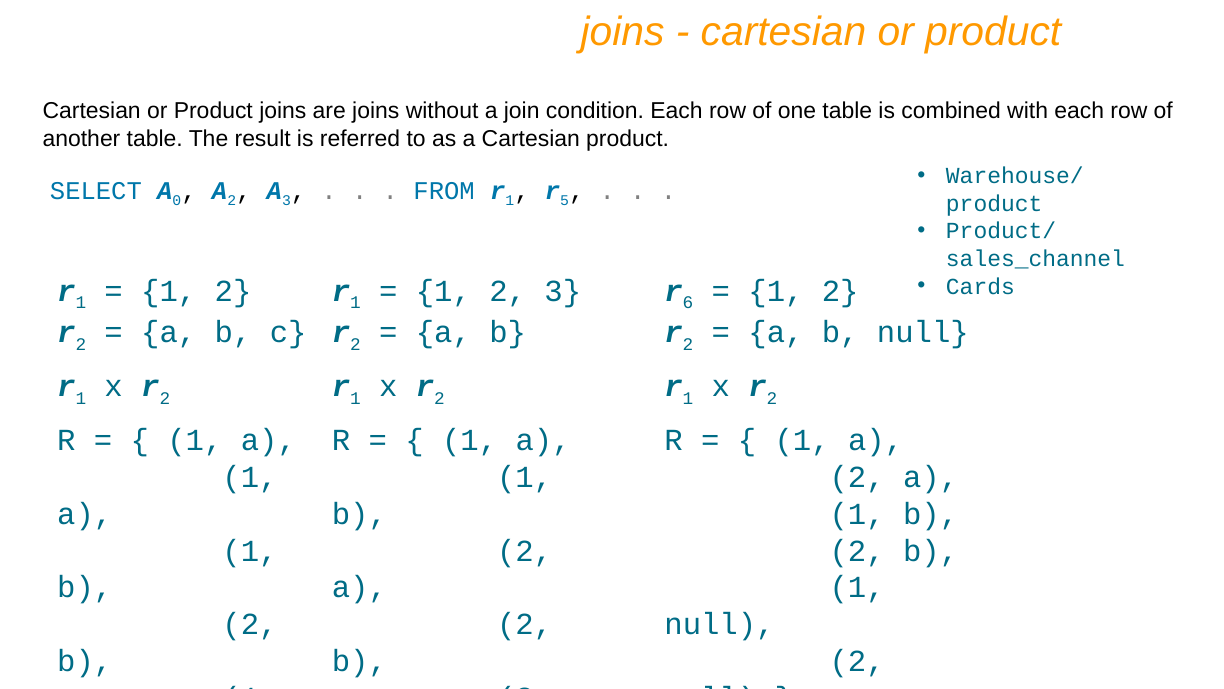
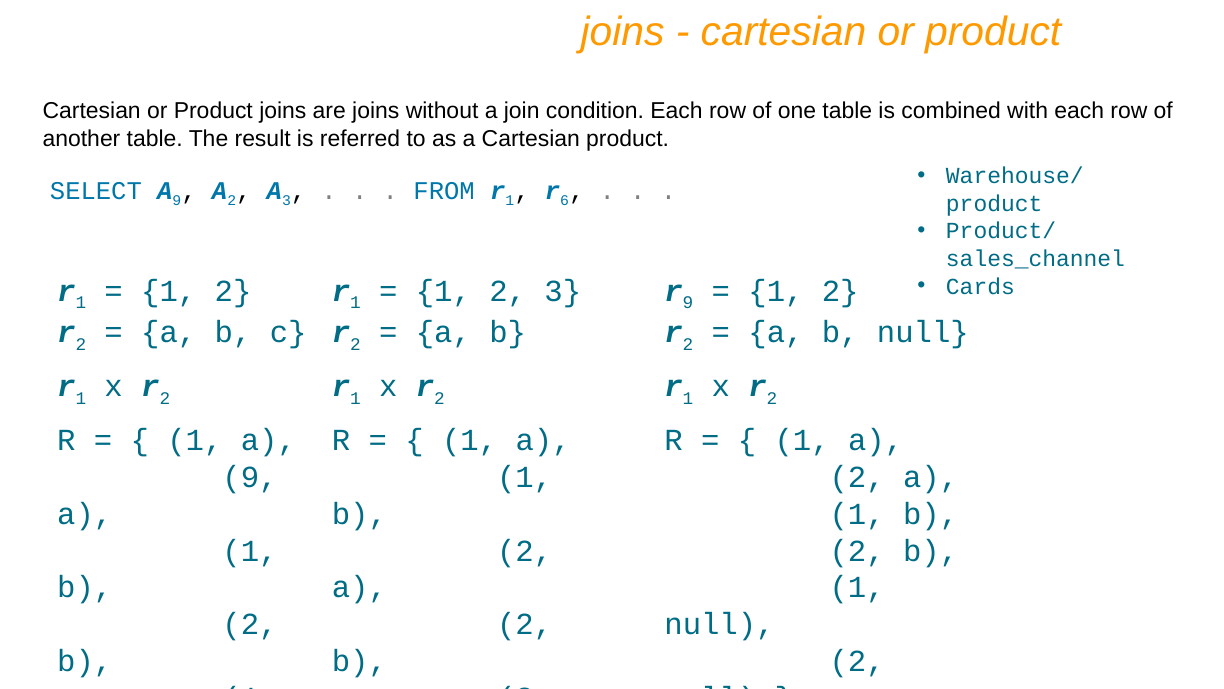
SELECT A 0: 0 -> 9 (177, 200)
5: 5 -> 6 (565, 200)
r 6: 6 -> 9 (688, 303)
1: 1 -> 9 (250, 477)
